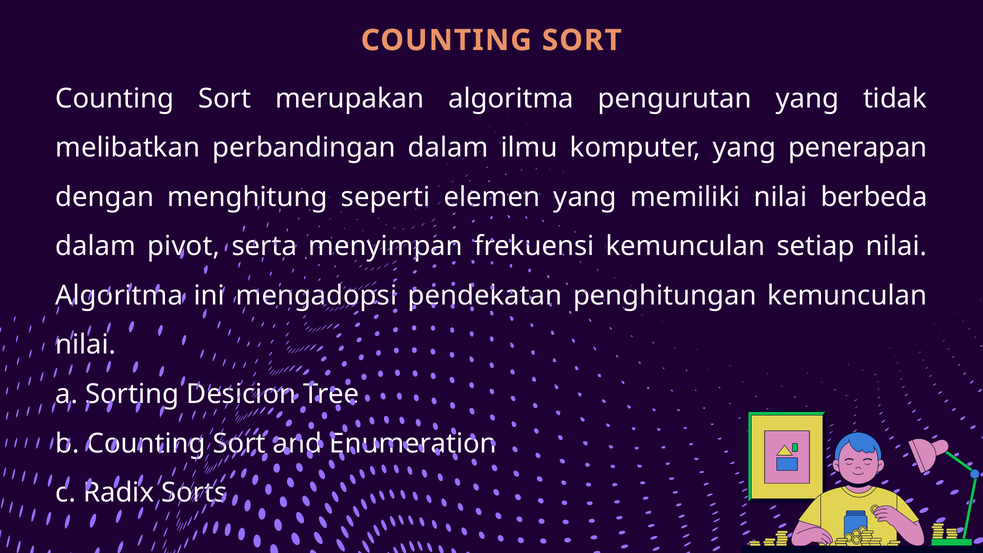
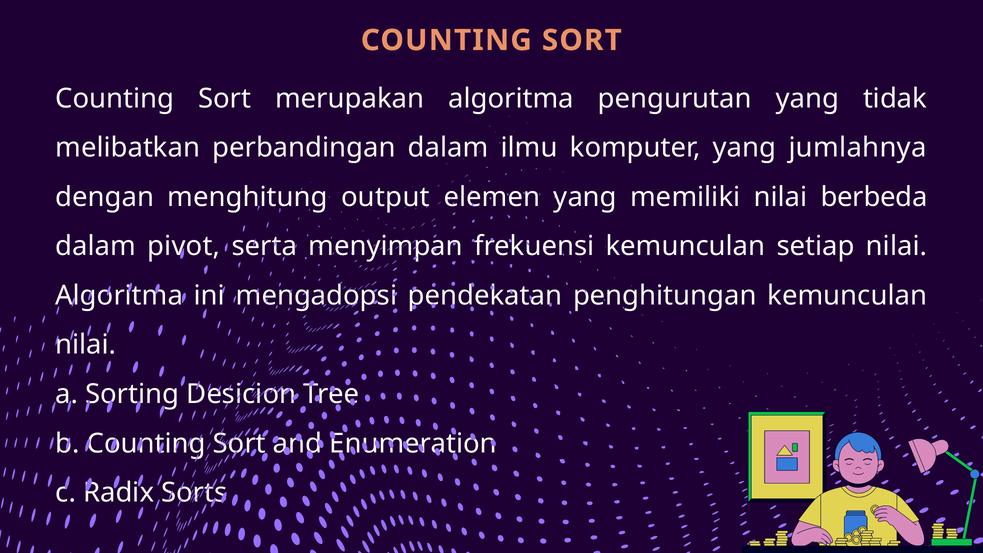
penerapan: penerapan -> jumlahnya (858, 148)
seperti: seperti -> output (385, 197)
